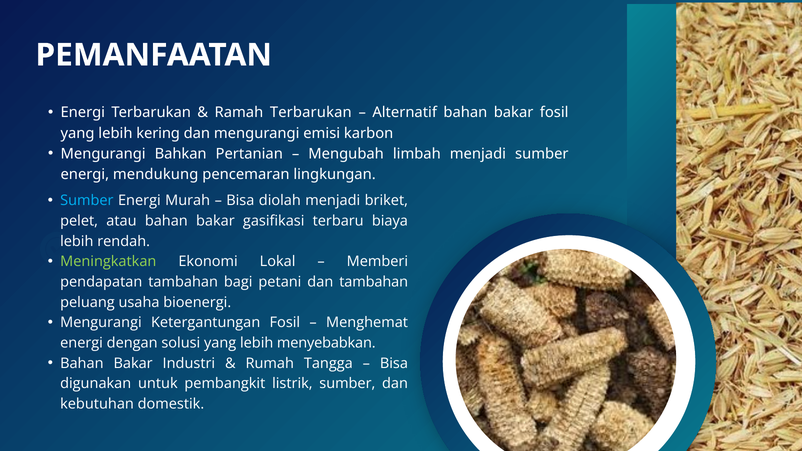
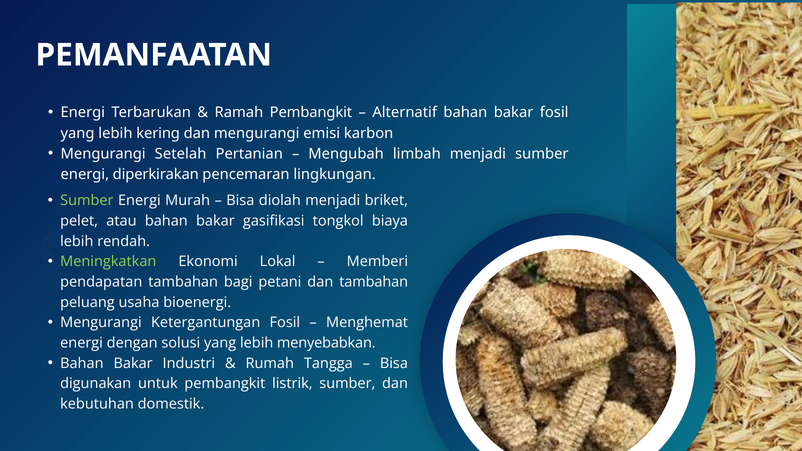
Ramah Terbarukan: Terbarukan -> Pembangkit (311, 113)
Bahkan: Bahkan -> Setelah (181, 154)
mendukung: mendukung -> diperkirakan (156, 175)
Sumber colour: light blue -> light green (87, 201)
terbaru: terbaru -> tongkol (338, 221)
